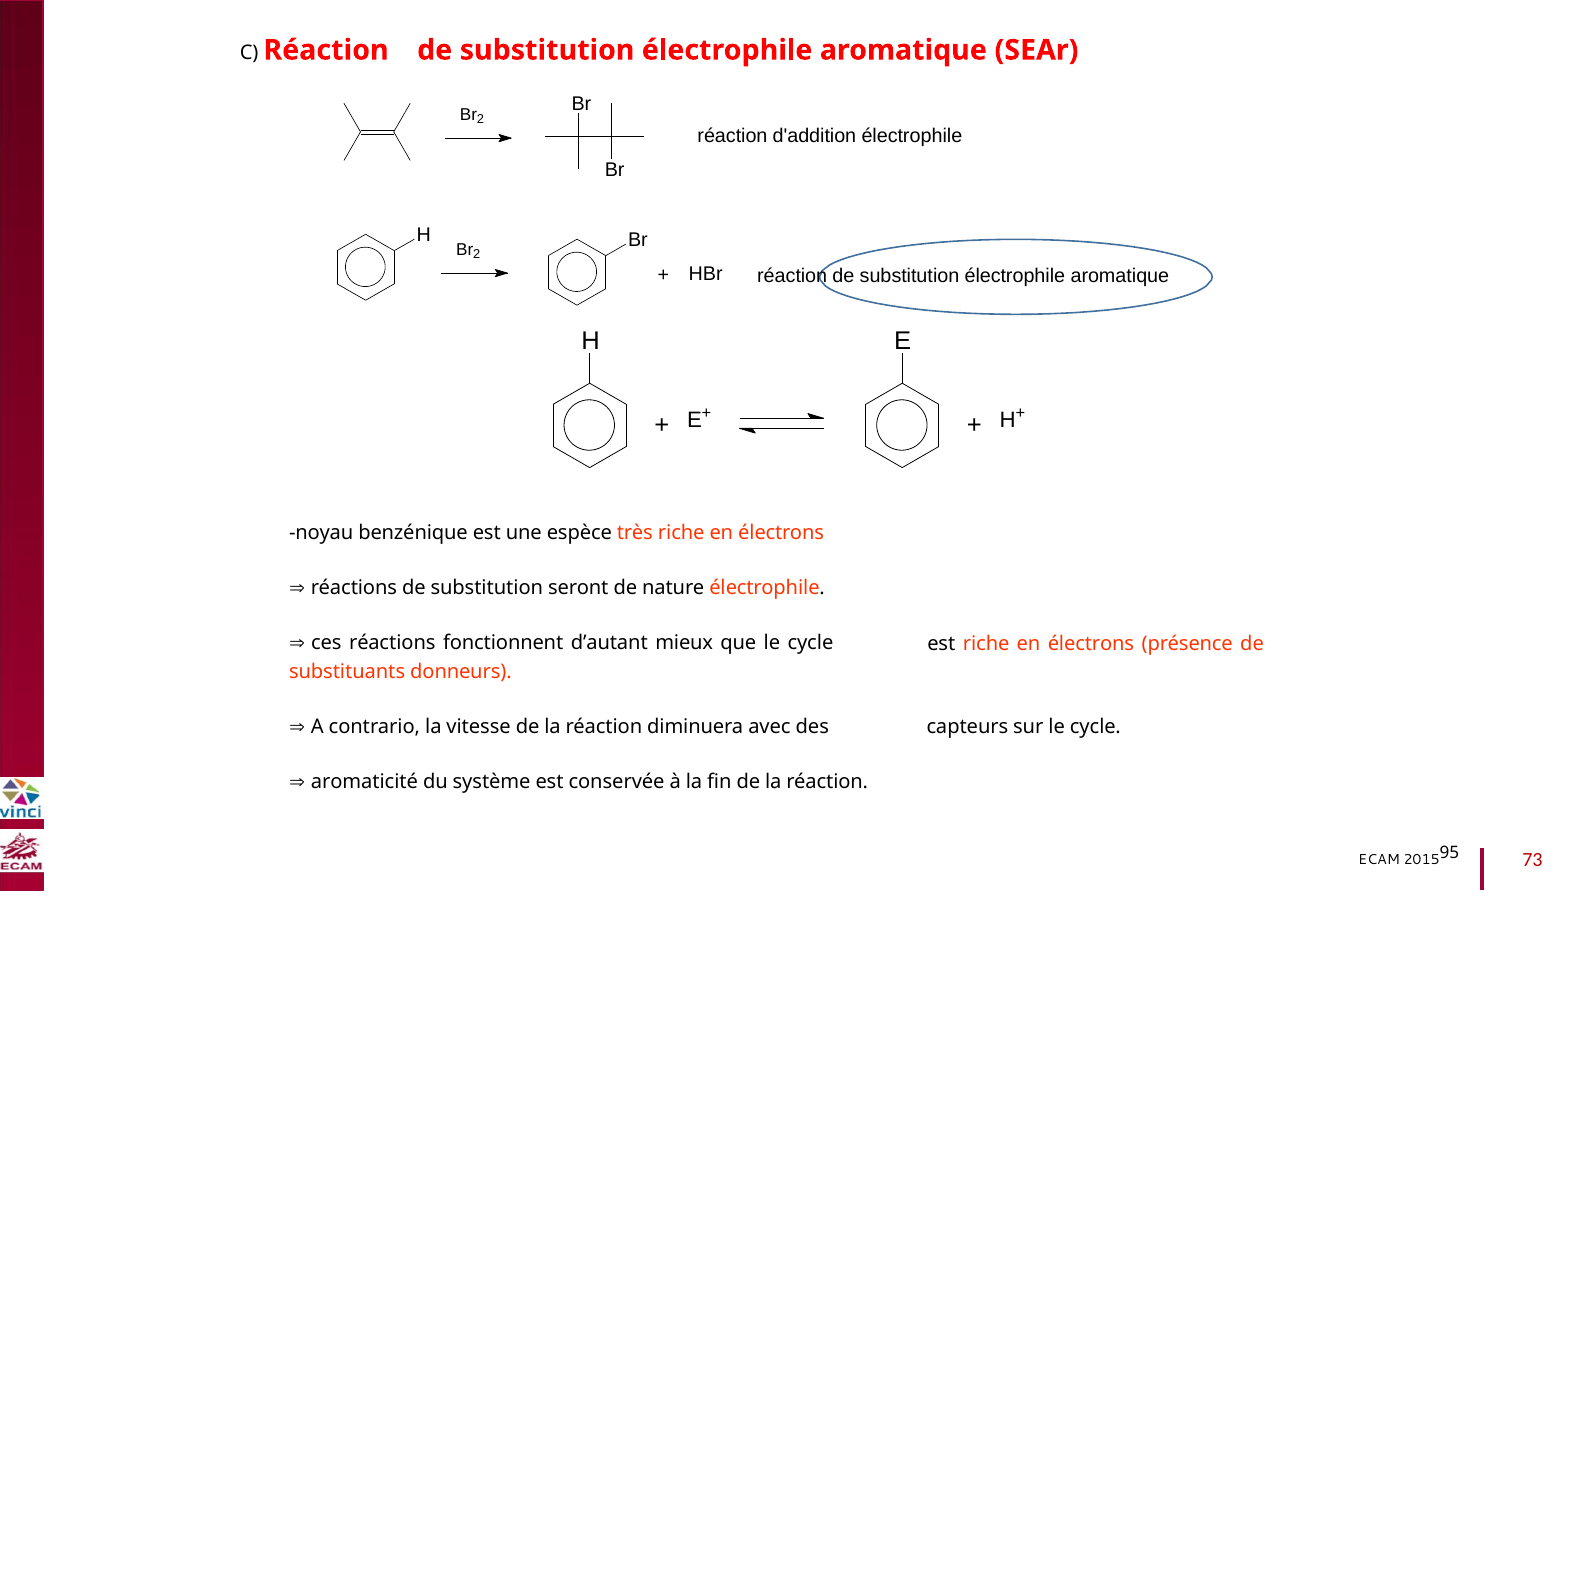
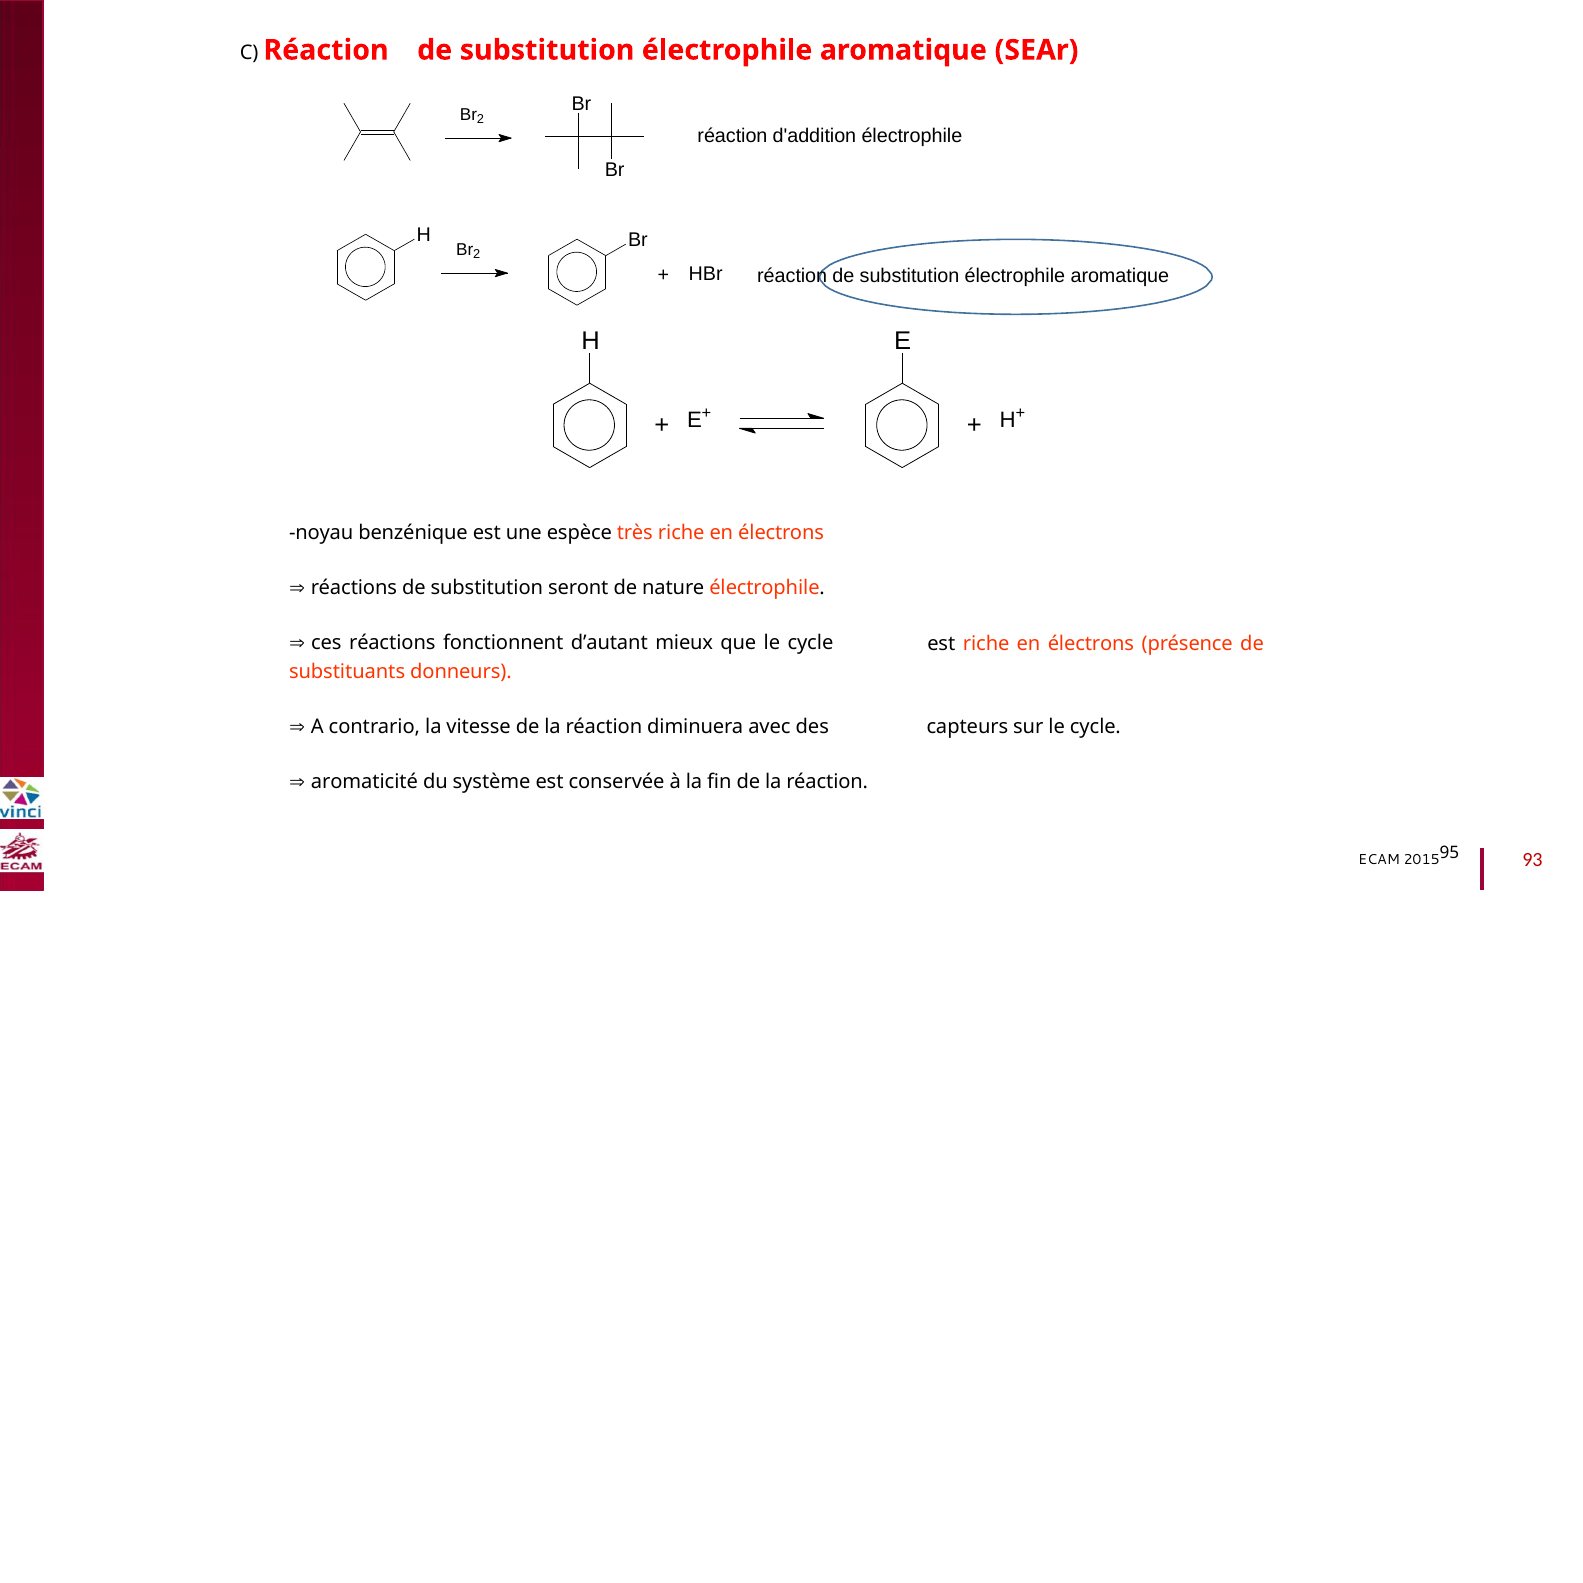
73: 73 -> 93 (1532, 859)
